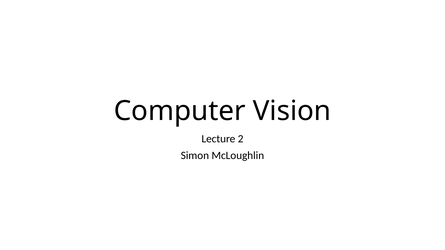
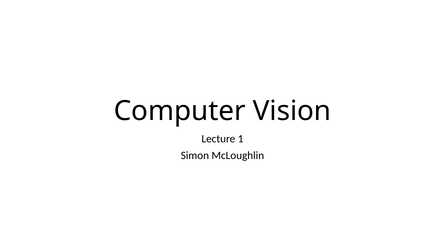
2: 2 -> 1 (241, 139)
